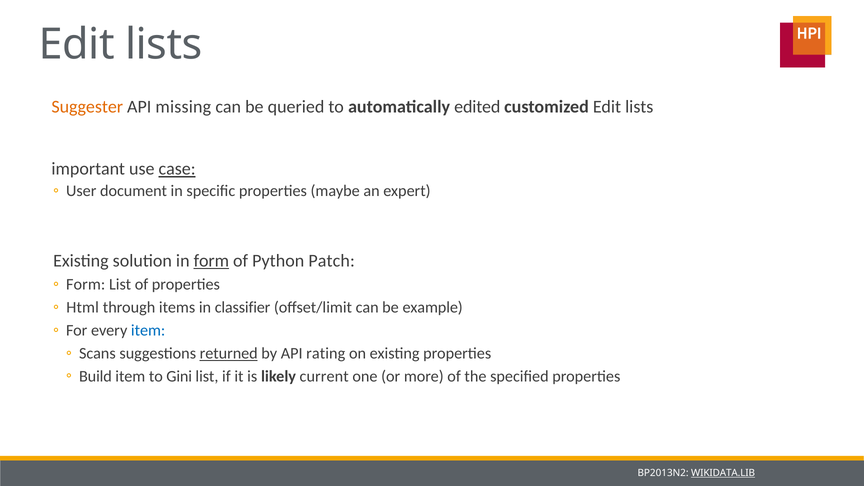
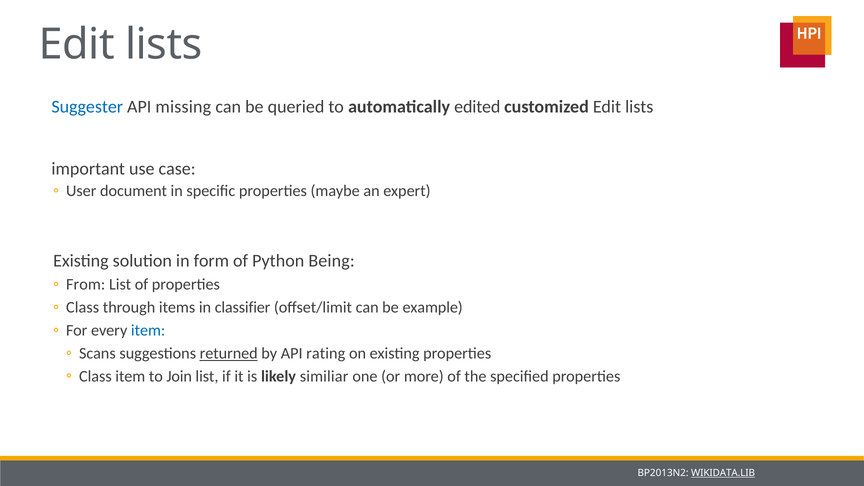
Suggester colour: orange -> blue (87, 107)
case underline: present -> none (177, 169)
form underline: present -> none (211, 261)
Patch: Patch -> Being (332, 261)
Form: Form -> From (86, 285)
Html: Html -> Class (83, 308)
Build: Build -> Class (95, 376)
Gini: Gini -> Join (179, 376)
current: current -> similiar (324, 376)
